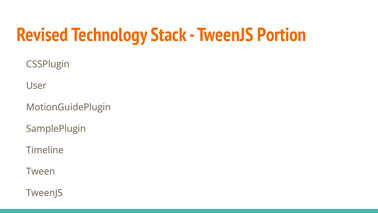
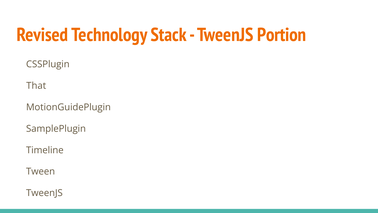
User: User -> That (36, 86)
